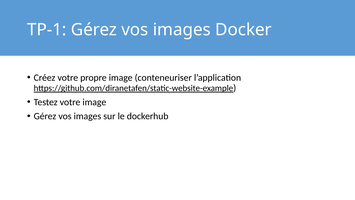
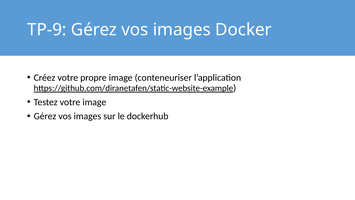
TP-1: TP-1 -> TP-9 (47, 30)
